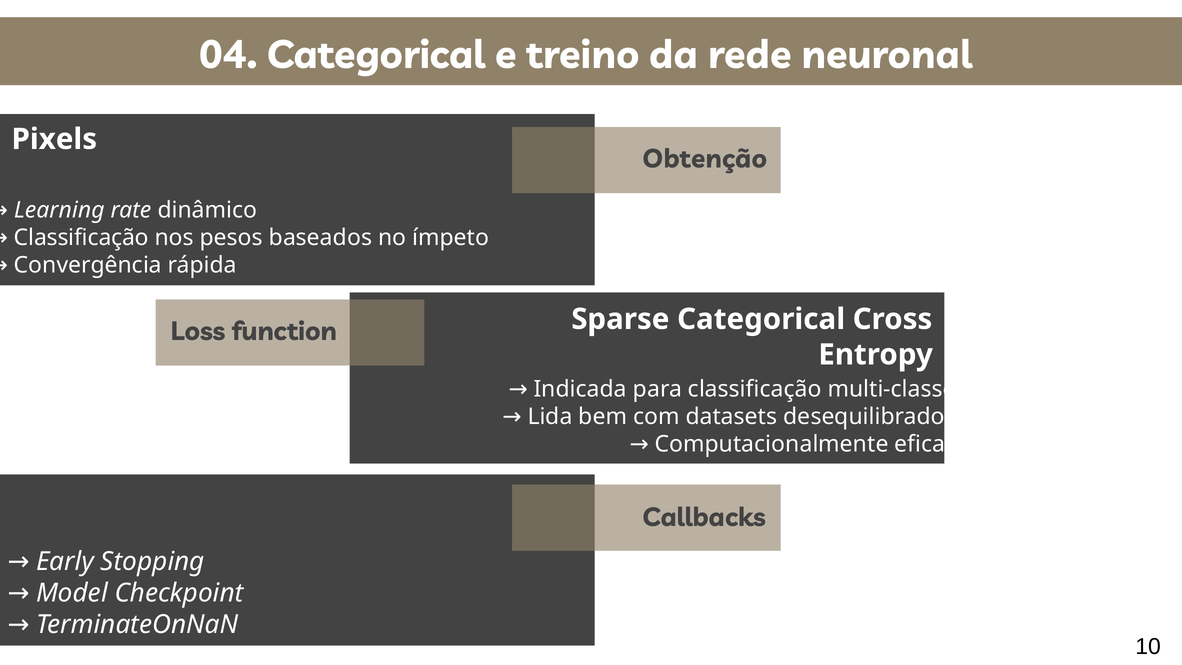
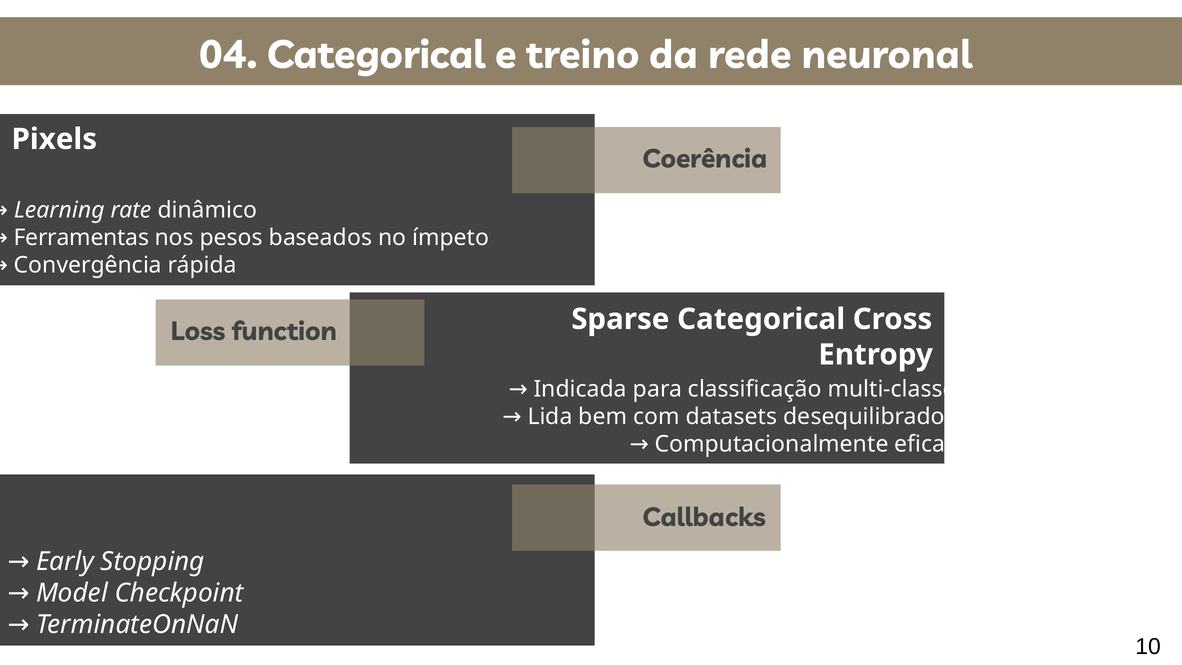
Obtenção: Obtenção -> Coerência (705, 159)
Classificação: Classificação -> Ferramentas (81, 238)
